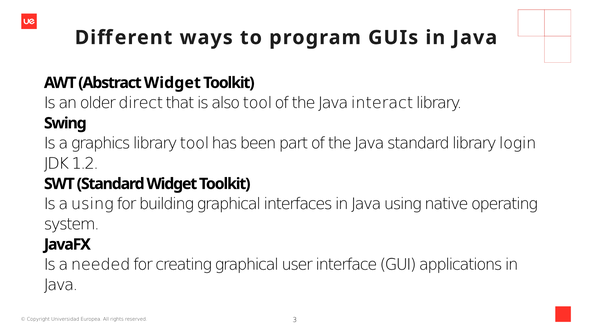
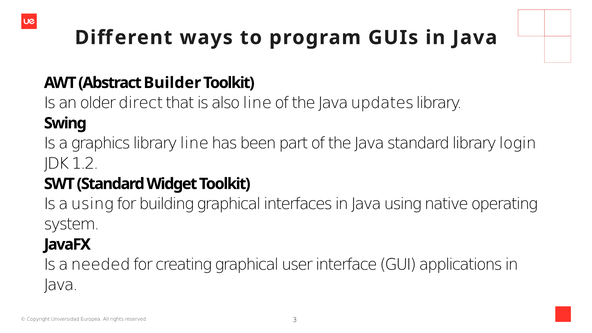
Abstract Widget: Widget -> Builder (172, 83)
also tool: tool -> line (257, 103)
interact: interact -> updates (382, 103)
library tool: tool -> line (194, 143)
